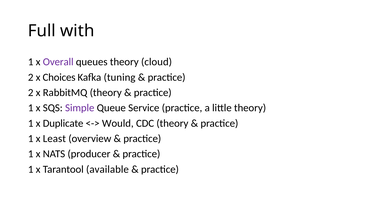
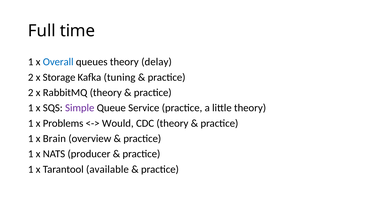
with: with -> time (77, 31)
Overall colour: purple -> blue (58, 62)
cloud: cloud -> delay (157, 62)
Choices: Choices -> Storage (59, 77)
Duplicate: Duplicate -> Problems (63, 123)
Least: Least -> Brain (54, 139)
